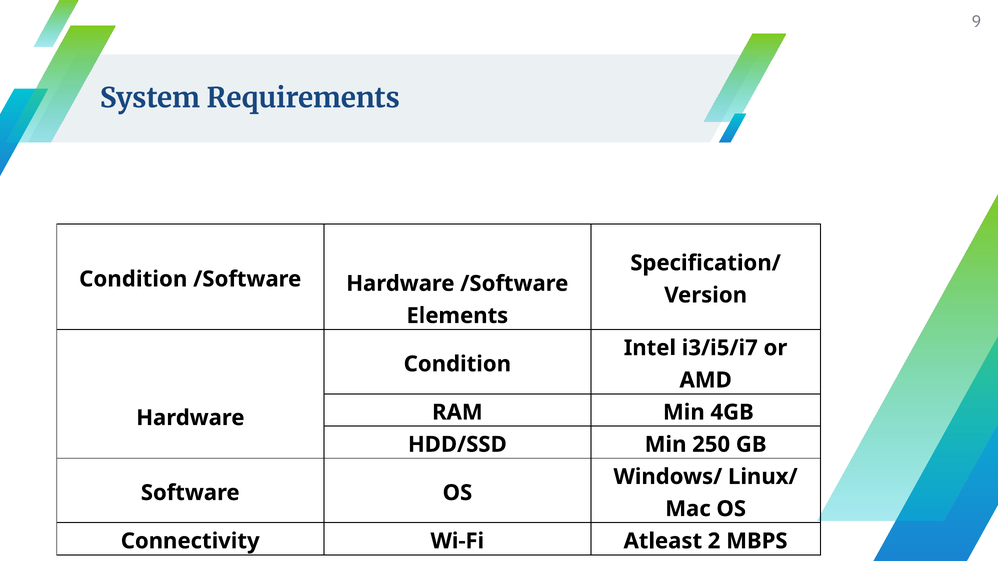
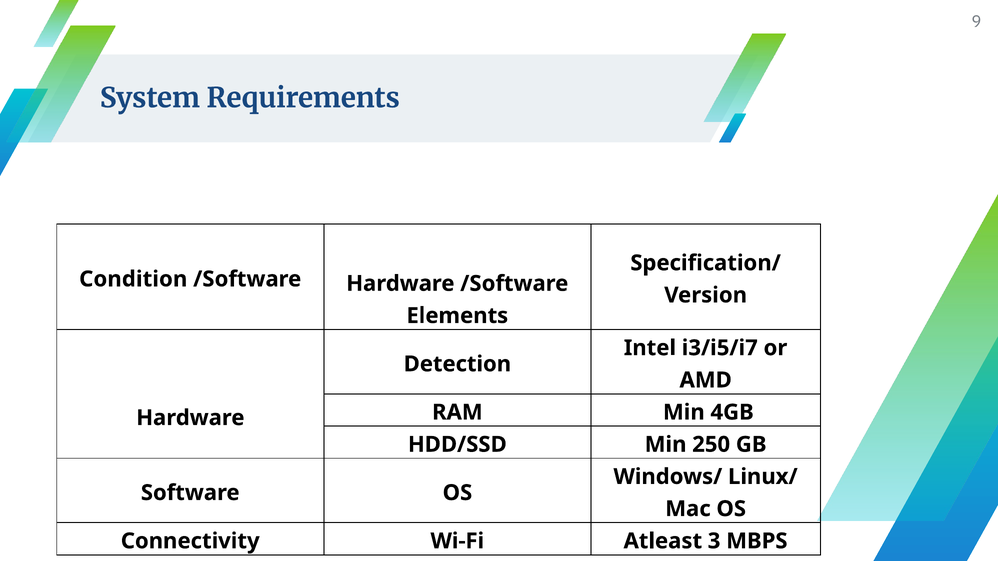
Condition: Condition -> Detection (457, 364)
2: 2 -> 3 (714, 541)
